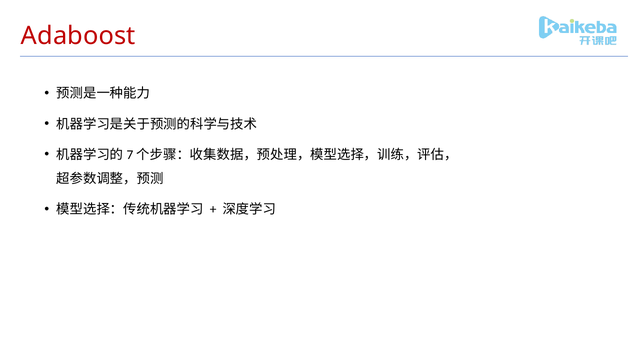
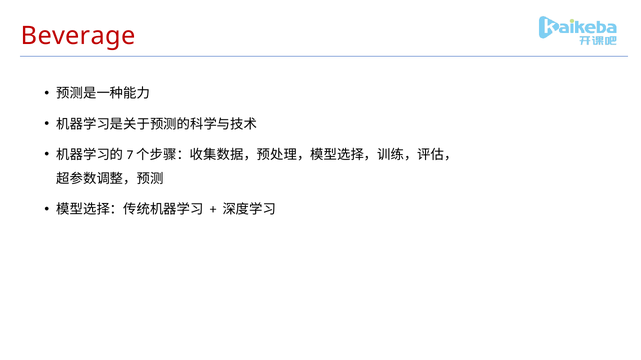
Adaboost: Adaboost -> Beverage (78, 36)
